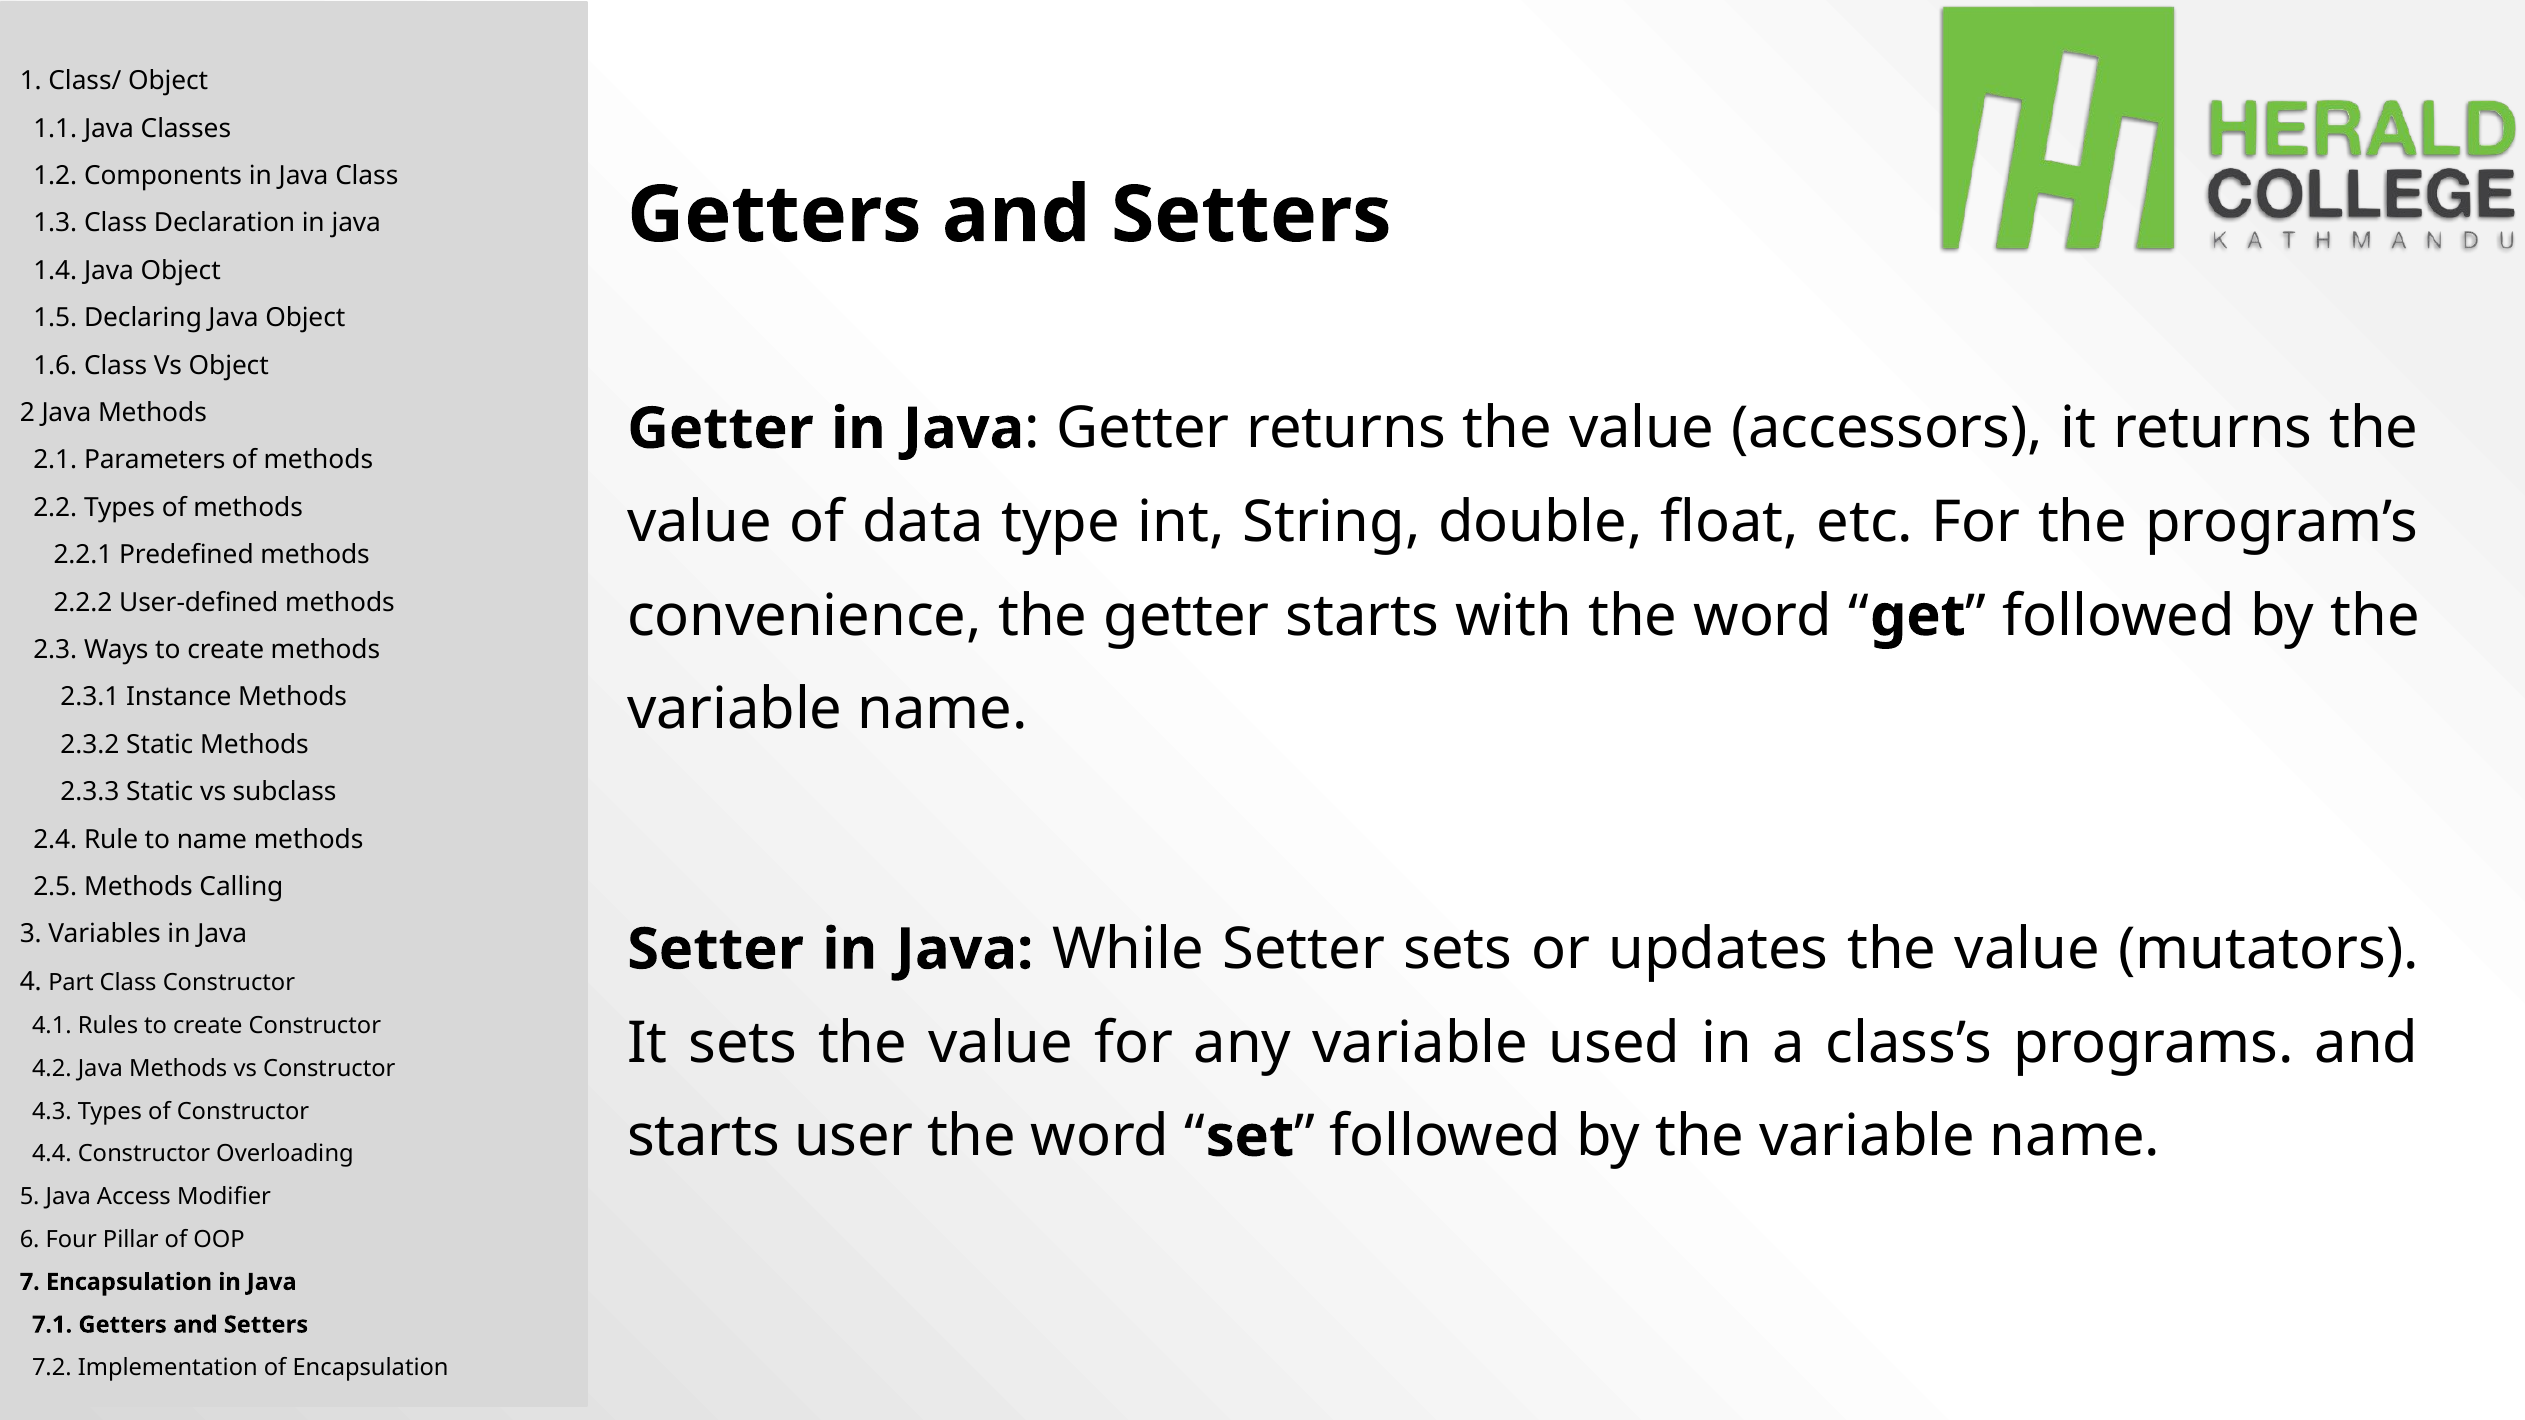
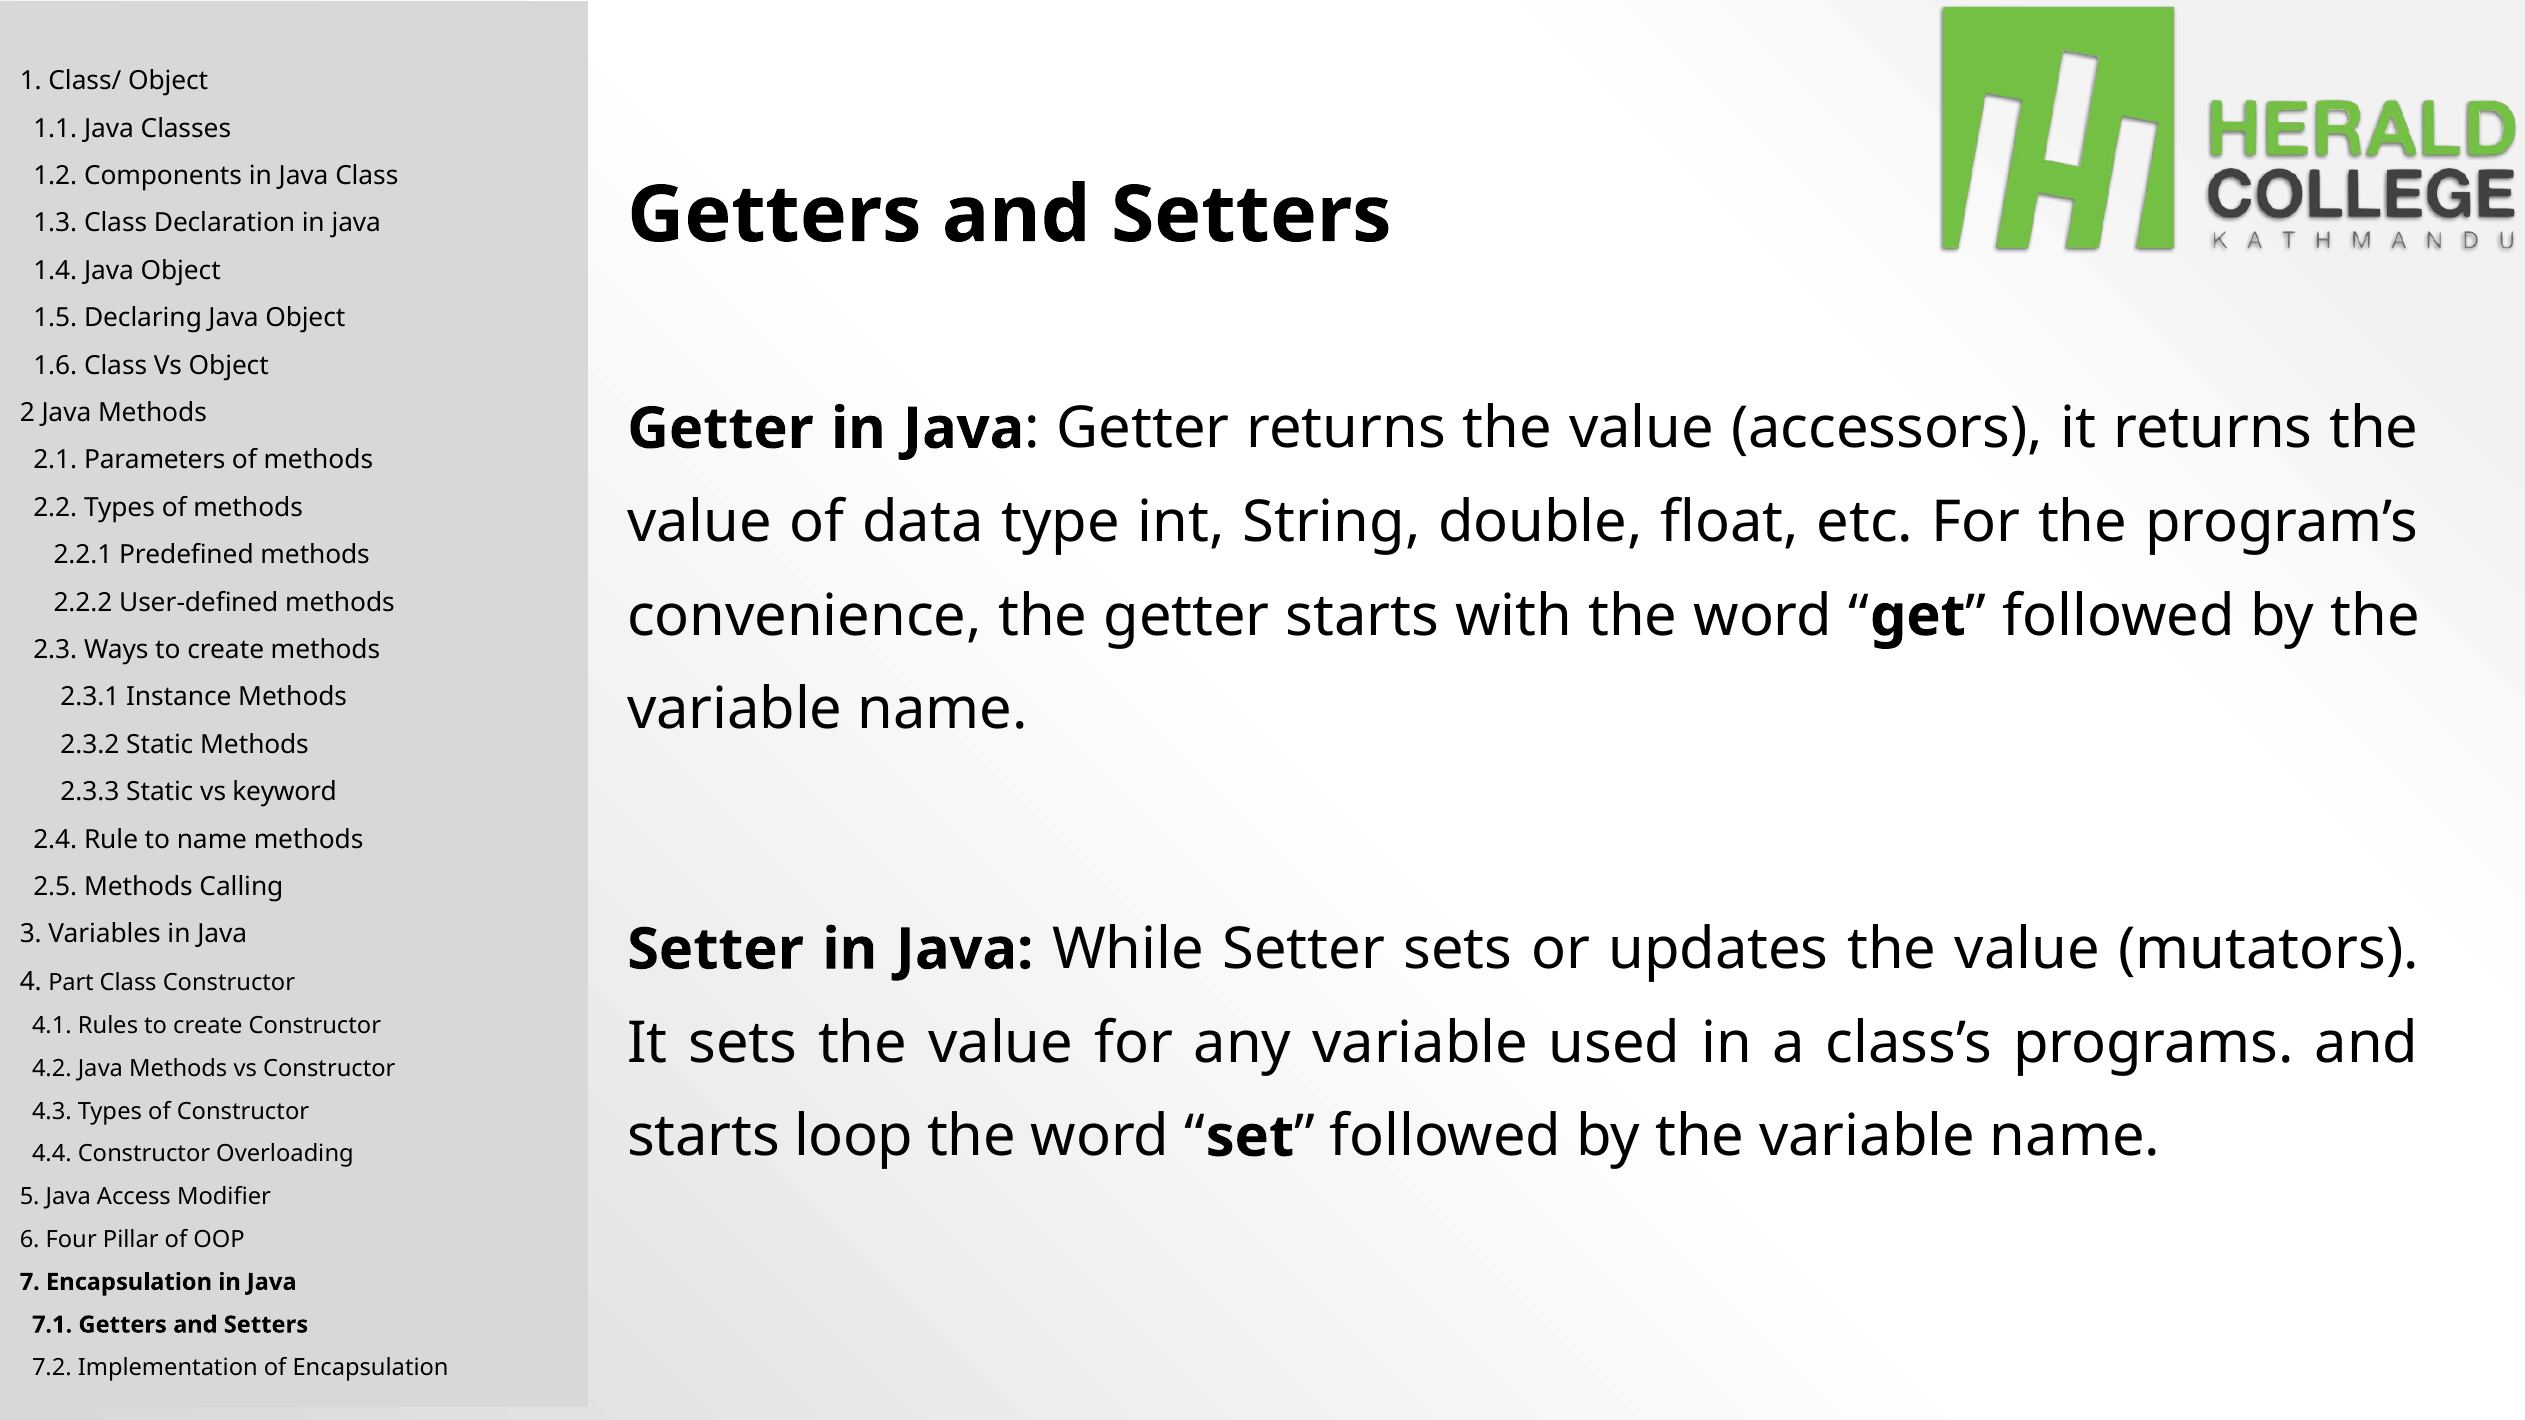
subclass: subclass -> keyword (285, 792)
user: user -> loop (854, 1137)
